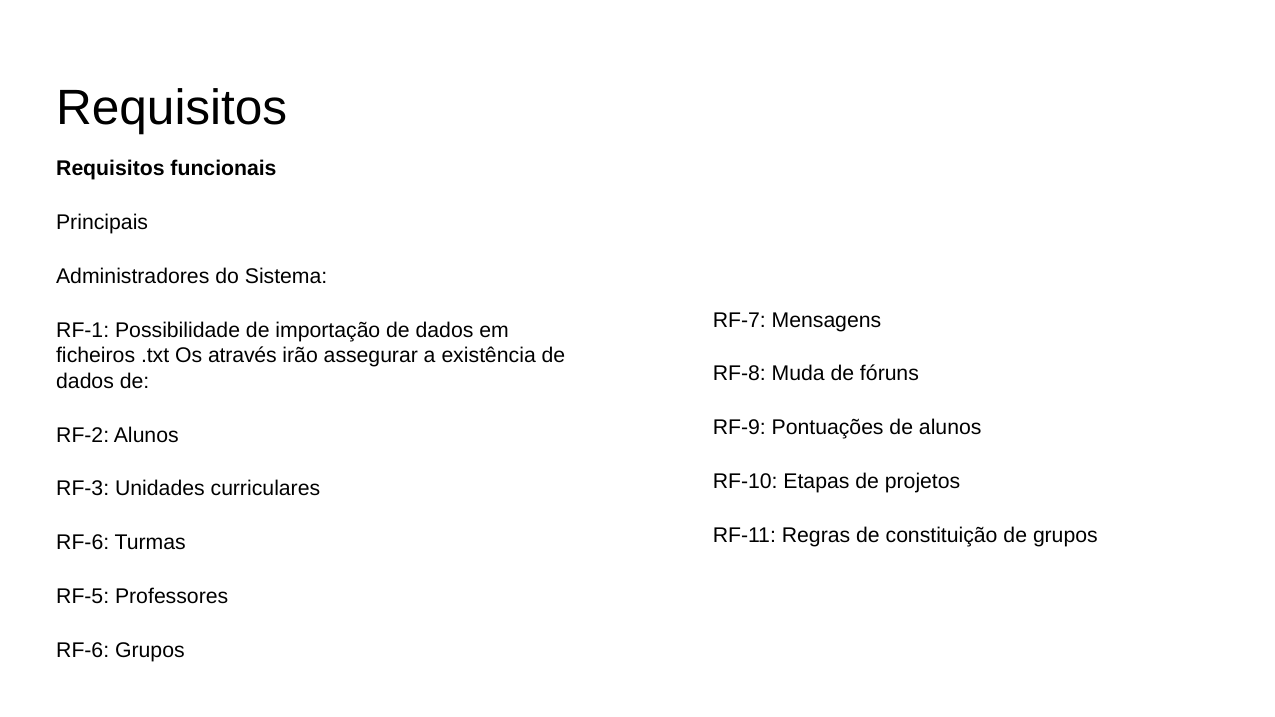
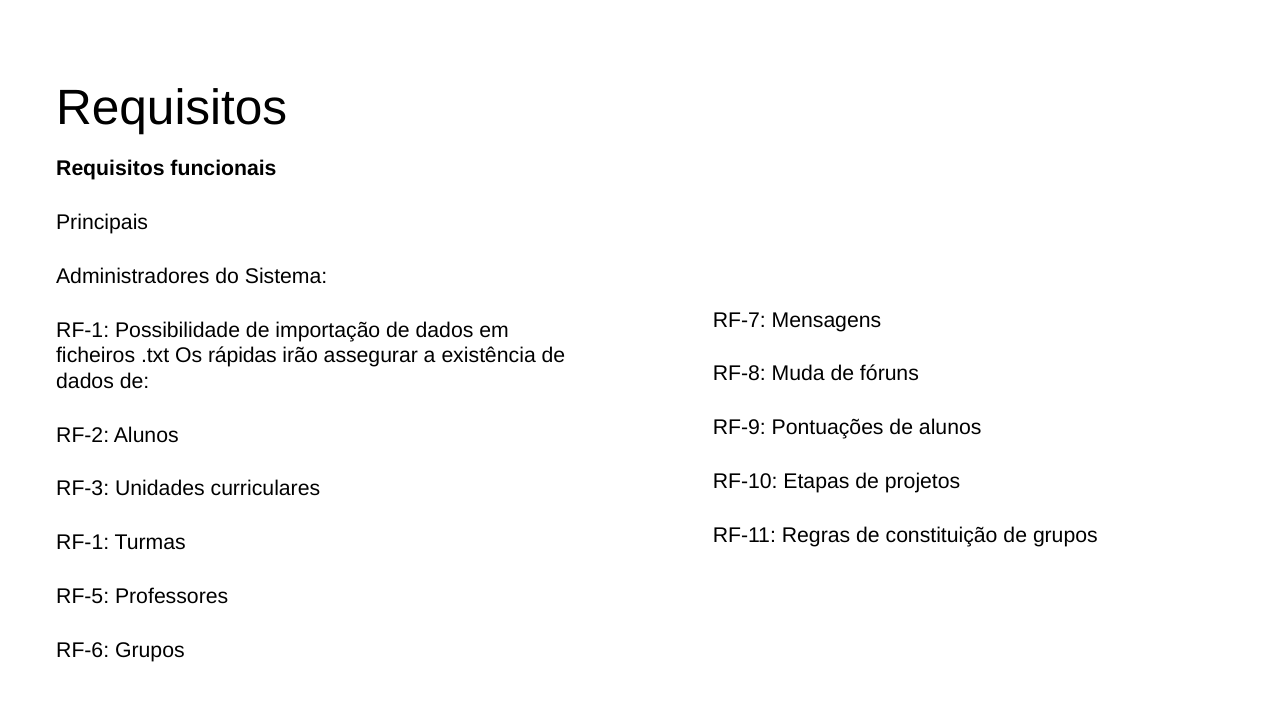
através: através -> rápidas (242, 356)
RF-6: RF-6 -> RF-1 (83, 543)
